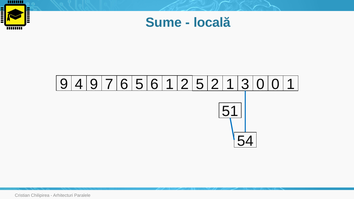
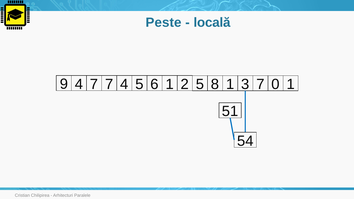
Sume: Sume -> Peste (164, 23)
4 9: 9 -> 7 (94, 84)
7 6: 6 -> 4 (124, 84)
5 2: 2 -> 8 (215, 84)
3 0: 0 -> 7 (260, 84)
